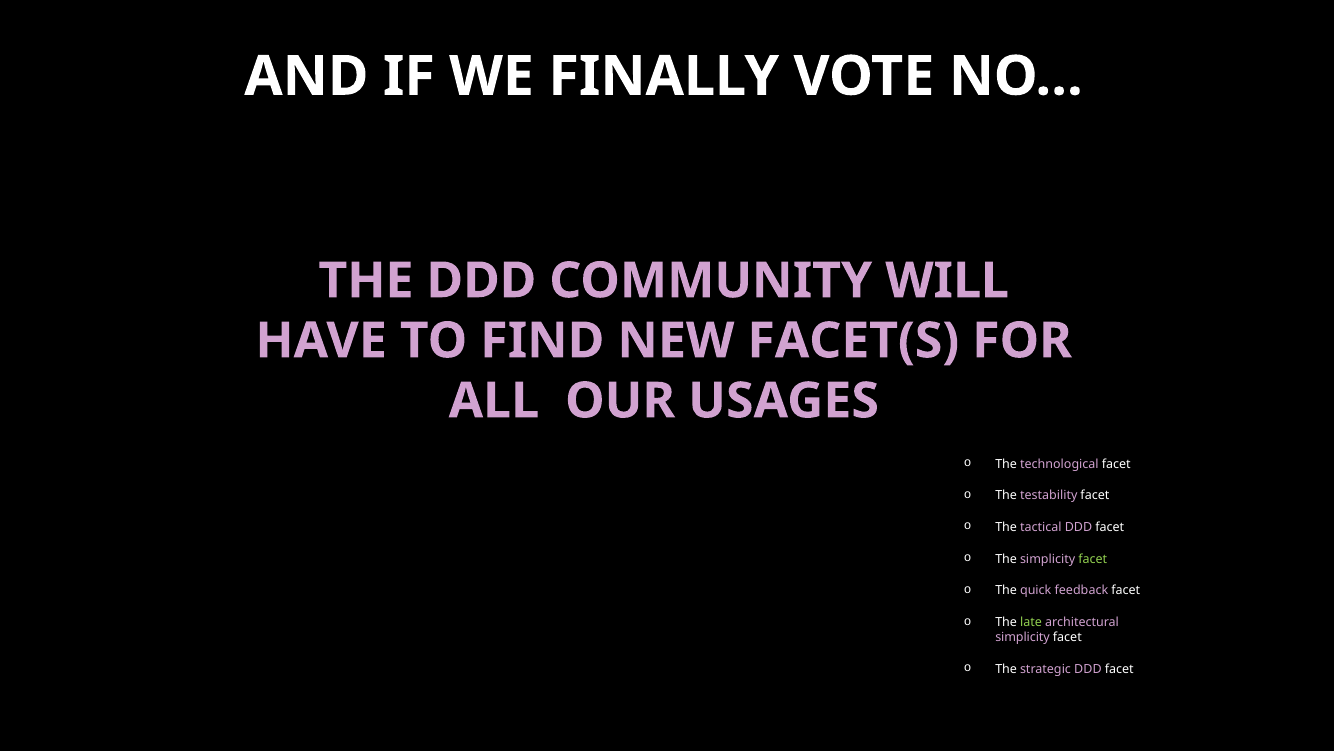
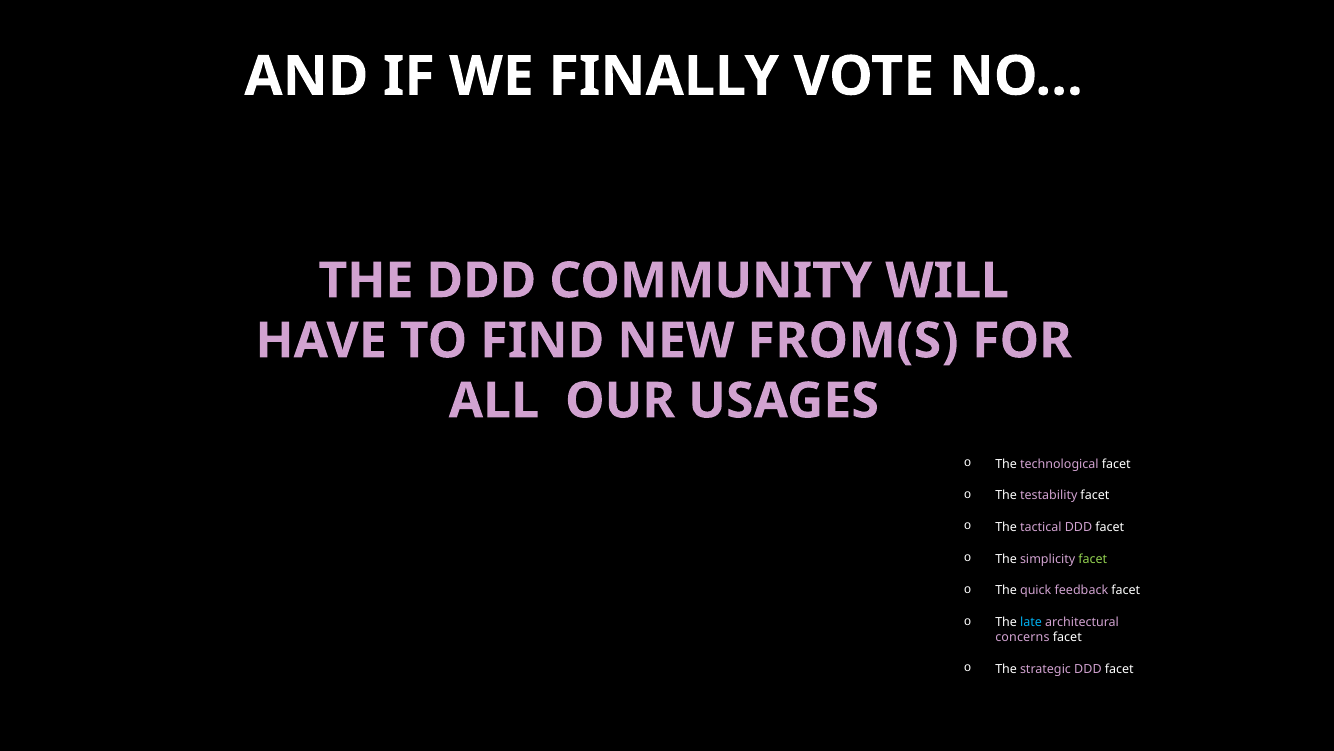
FACET(S: FACET(S -> FROM(S (853, 341)
late colour: light green -> light blue (1031, 622)
simplicity: simplicity -> concerns (1022, 637)
